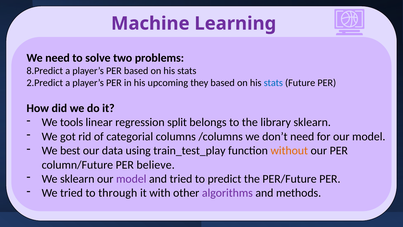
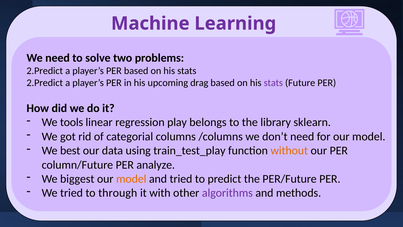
8.Predict: 8.Predict -> 2.Predict (45, 71)
they: they -> drag (199, 83)
stats colour: blue -> purple (273, 83)
split: split -> play (177, 122)
believe: believe -> analyze (156, 165)
We sklearn: sklearn -> biggest (77, 179)
model colour: purple -> orange (131, 179)
